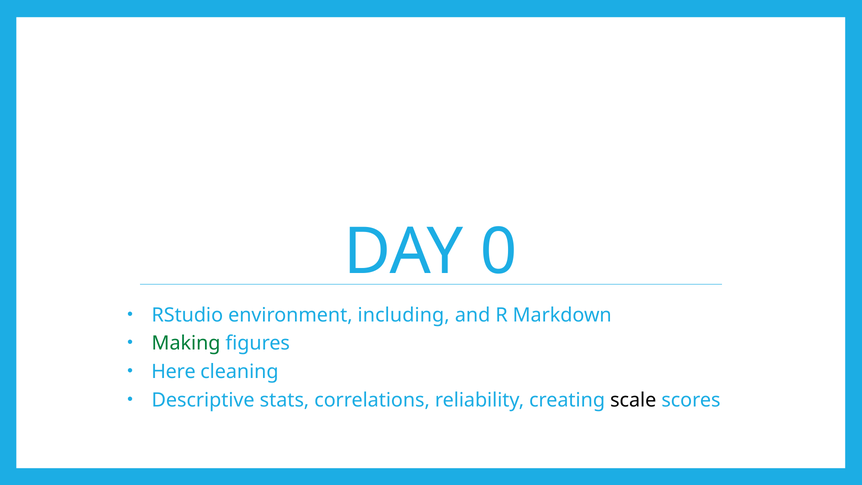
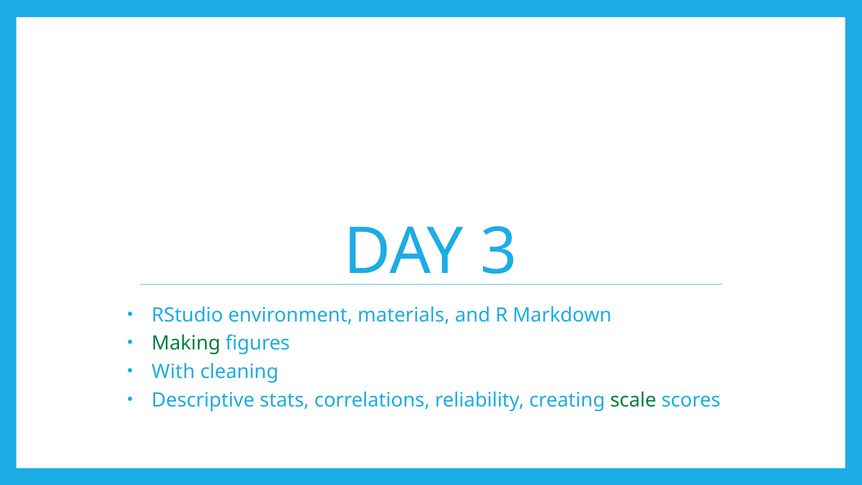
0: 0 -> 3 (499, 252)
including: including -> materials (404, 315)
Here: Here -> With (173, 372)
scale colour: black -> green (633, 400)
